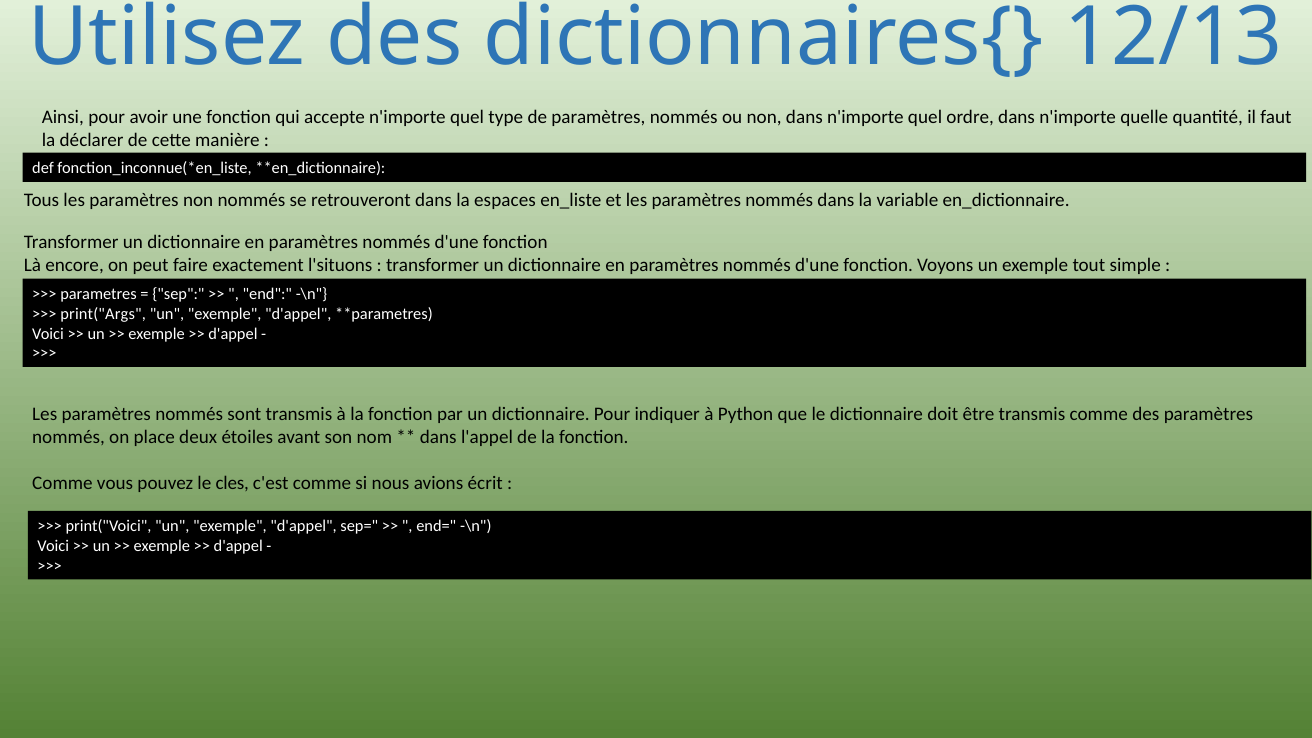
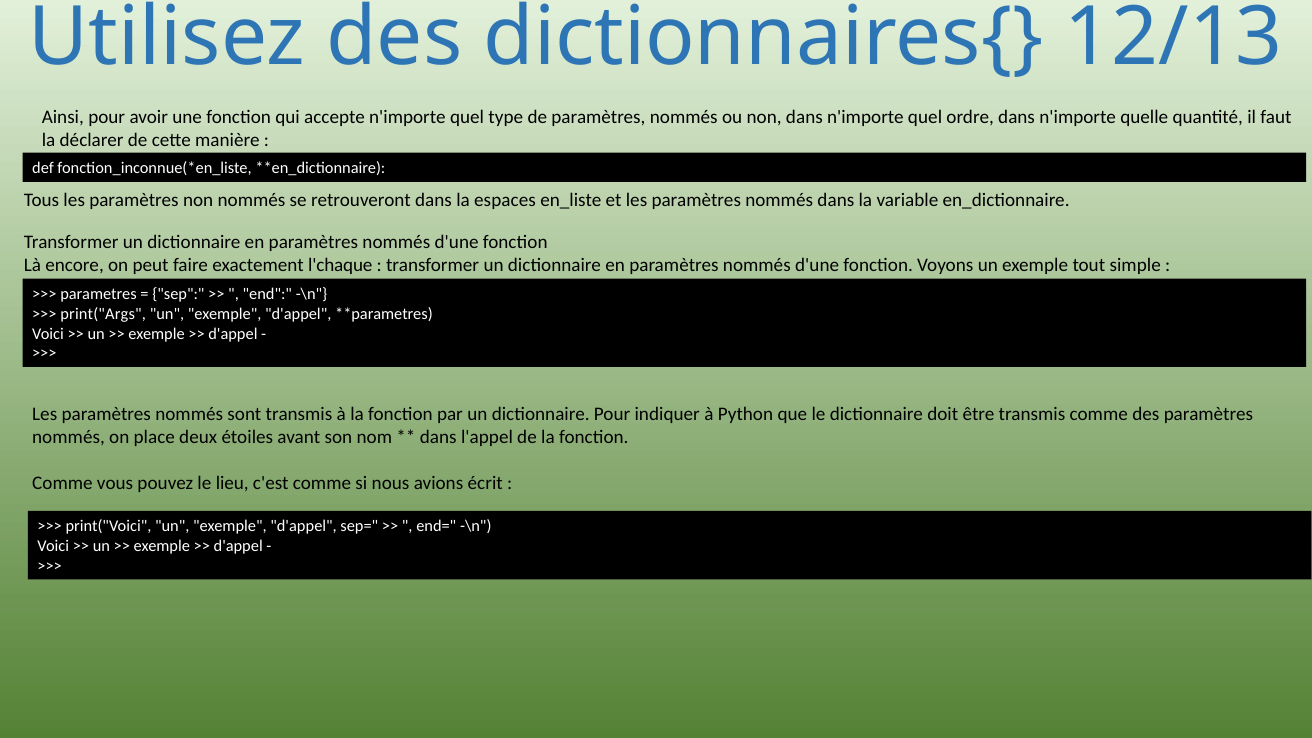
l'situons: l'situons -> l'chaque (340, 265)
cles: cles -> lieu (232, 483)
